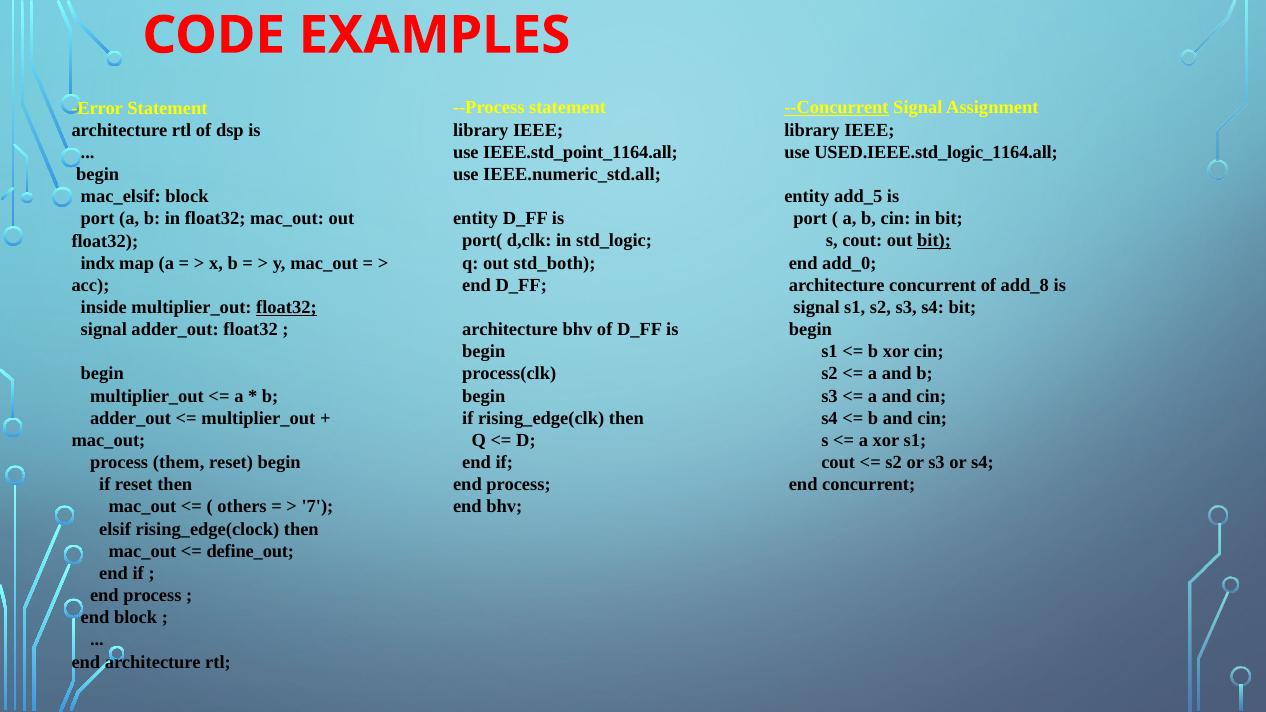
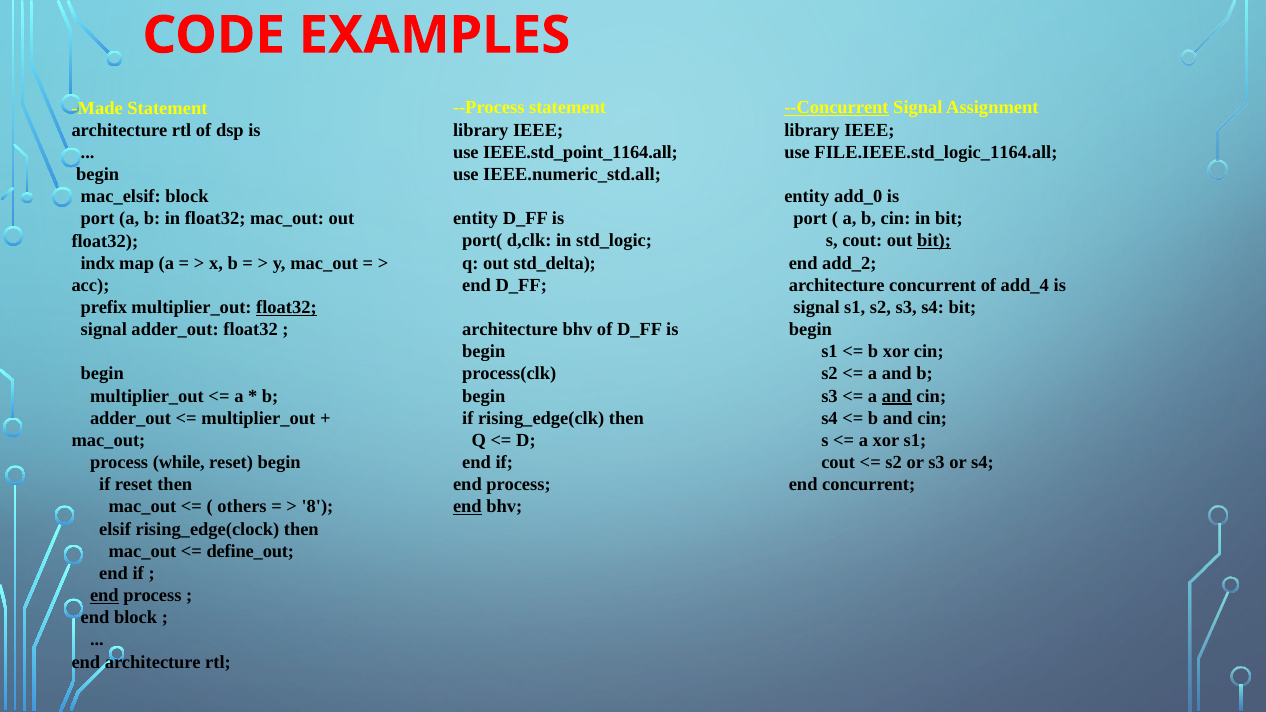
Error: Error -> Made (97, 108)
USED.IEEE.std_logic_1164.all: USED.IEEE.std_logic_1164.all -> FILE.IEEE.std_logic_1164.all (936, 152)
add_5: add_5 -> add_0 (858, 197)
std_both: std_both -> std_delta (555, 263)
add_0: add_0 -> add_2 (849, 263)
add_8: add_8 -> add_4 (1025, 285)
inside: inside -> prefix (104, 307)
and underline: none -> present (897, 396)
them: them -> while (179, 463)
end underline: none -> present (467, 507)
7: 7 -> 8 (317, 507)
end underline: none -> present (104, 596)
